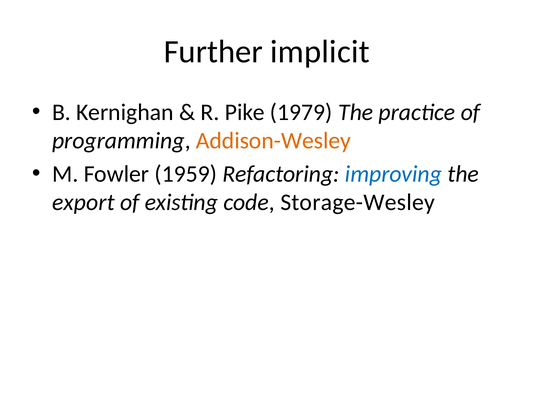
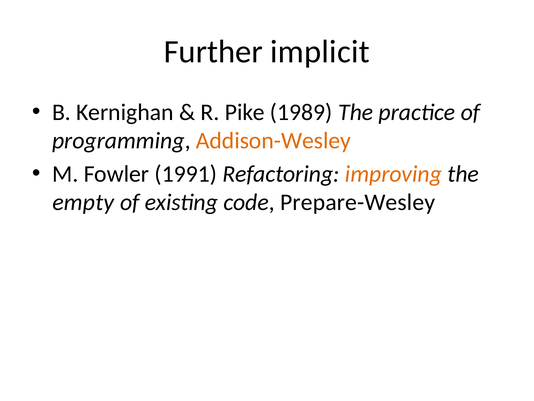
1979: 1979 -> 1989 (301, 112)
1959: 1959 -> 1991 (186, 174)
improving colour: blue -> orange (394, 174)
export: export -> empty (83, 202)
Storage-Wesley: Storage-Wesley -> Prepare-Wesley (358, 202)
